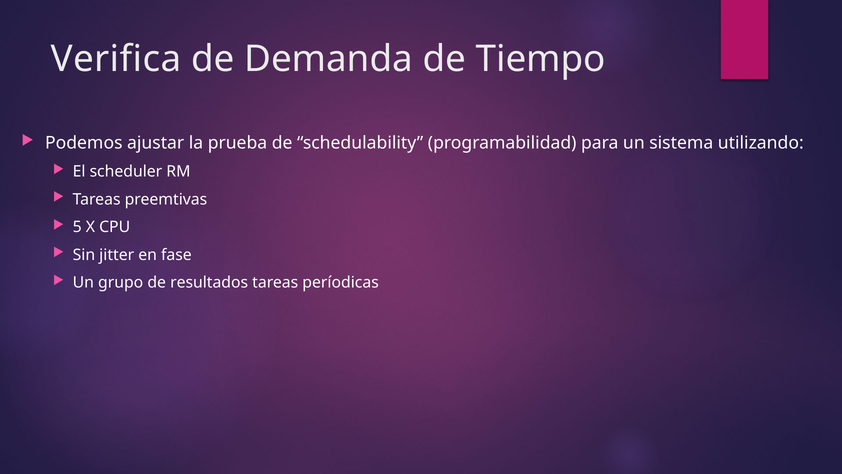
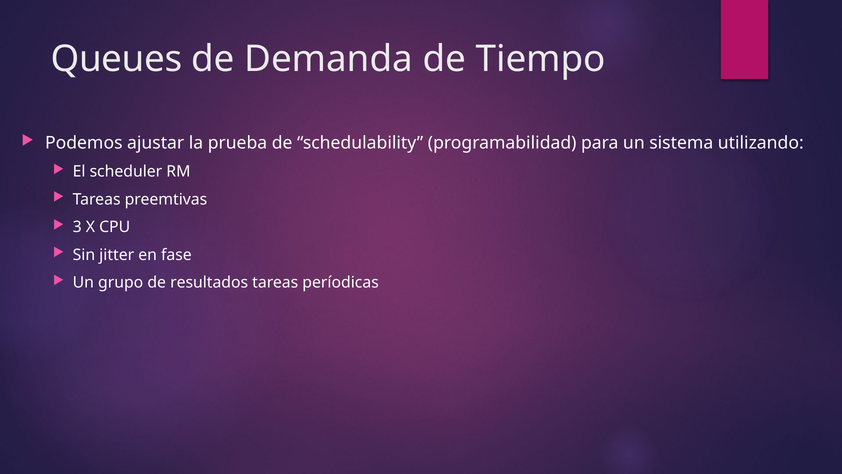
Verifica: Verifica -> Queues (116, 59)
5: 5 -> 3 (77, 227)
